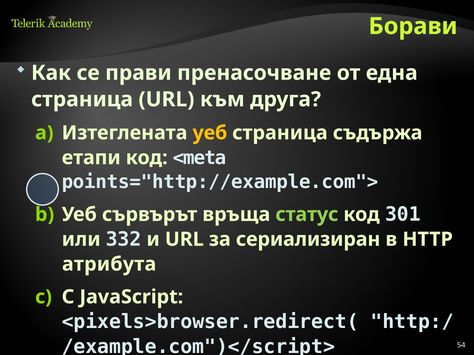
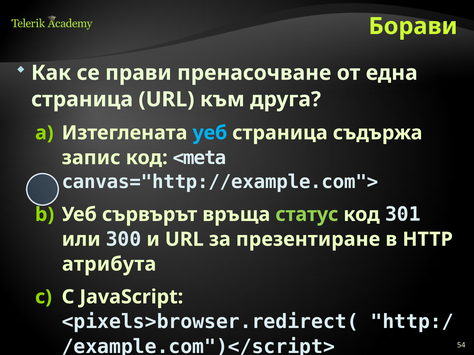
уеб colour: yellow -> light blue (210, 133)
етапи: етапи -> запис (91, 158)
points="http://example.com">: points="http://example.com"> -> canvas="http://example.com"> (220, 182)
332: 332 -> 300 (124, 240)
сериализиран: сериализиран -> презентиране (308, 240)
